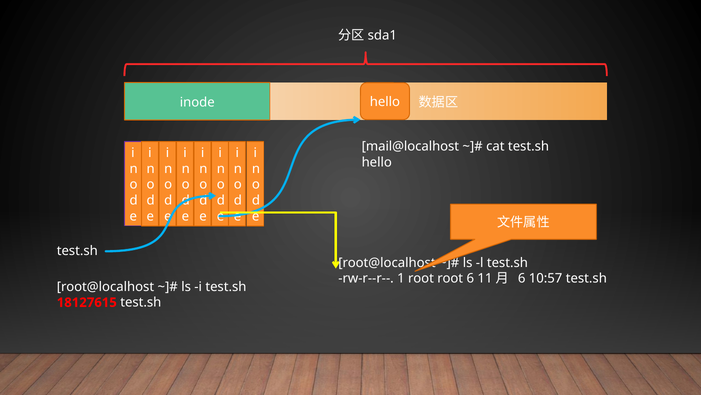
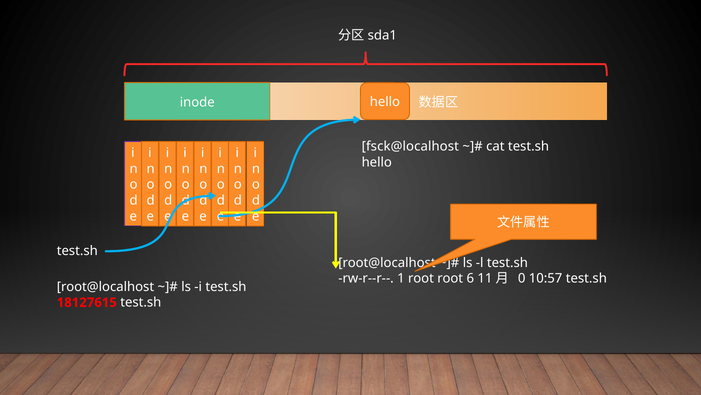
mail@localhost: mail@localhost -> fsck@localhost (410, 146)
6: 6 -> 0 (522, 278)
